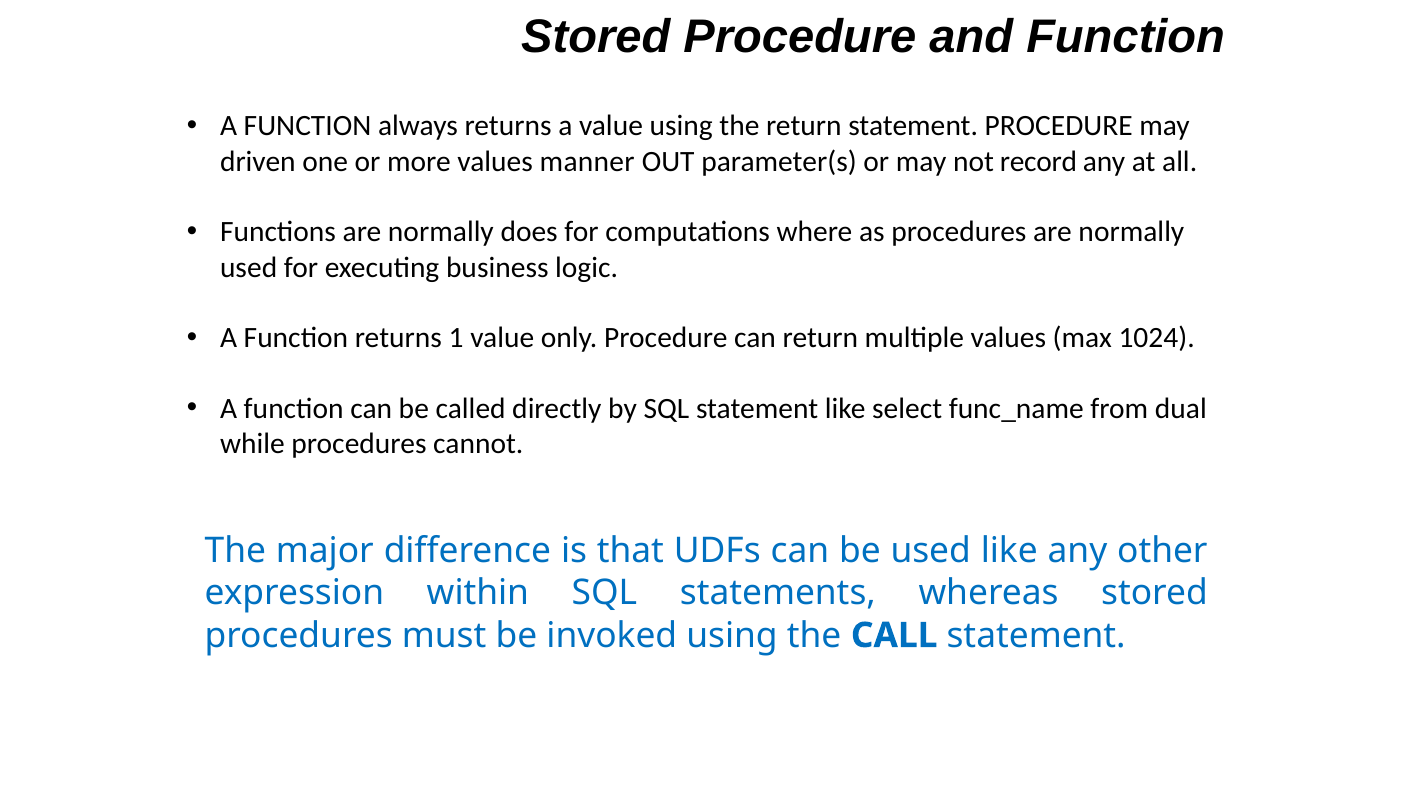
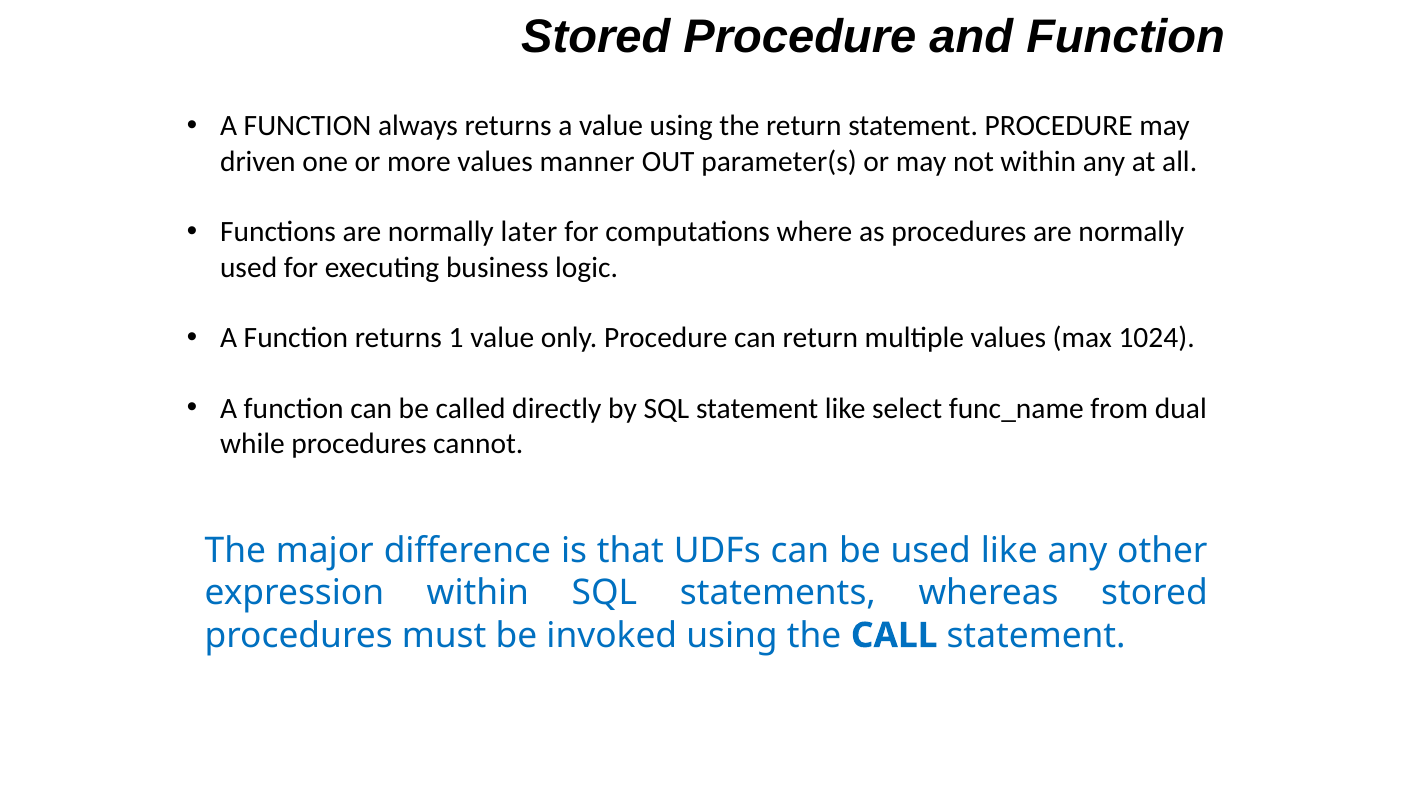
not record: record -> within (1038, 161)
does: does -> later (529, 232)
